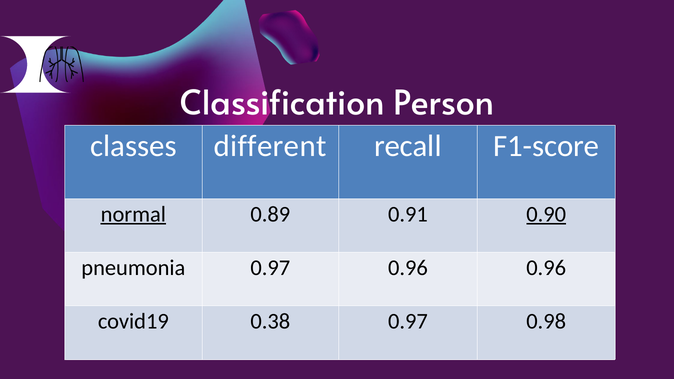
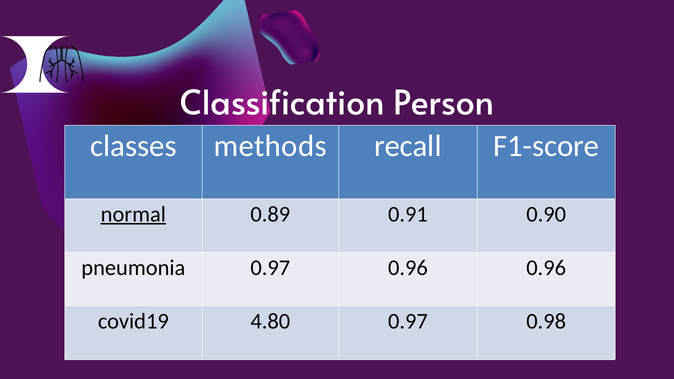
different: different -> methods (270, 146)
0.90 underline: present -> none (546, 214)
0.38: 0.38 -> 4.80 (270, 322)
